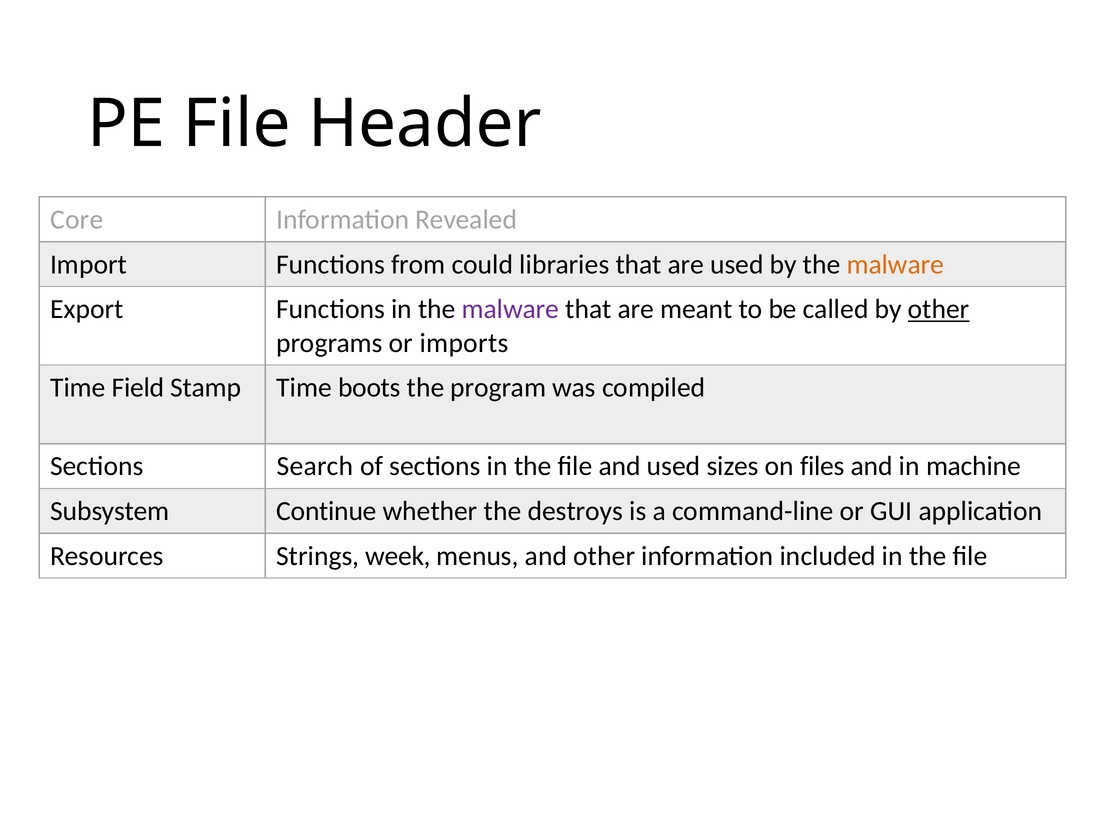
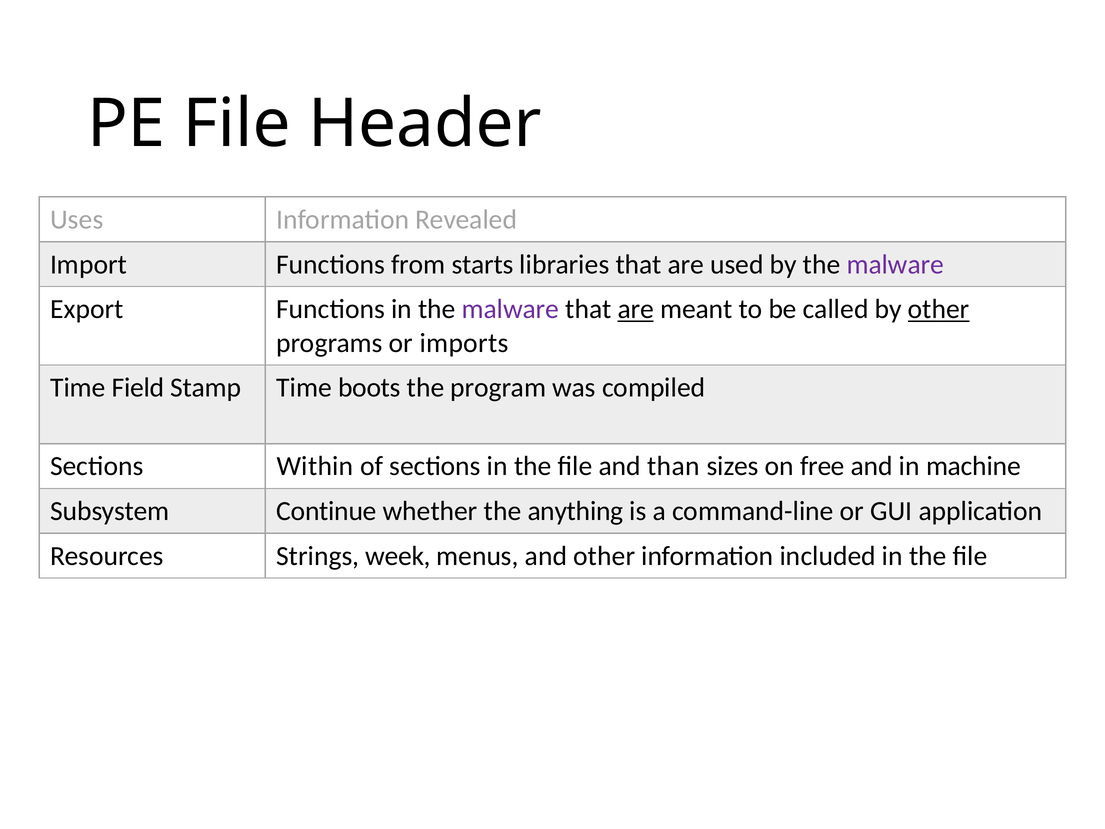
Core: Core -> Uses (77, 220)
could: could -> starts (482, 264)
malware colour: orange -> purple (895, 264)
are underline: none -> present (636, 309)
Search: Search -> Within (315, 466)
and used: used -> than (674, 466)
files: files -> free (822, 466)
destroys: destroys -> anything (575, 511)
